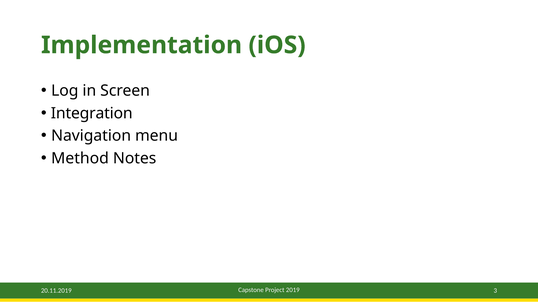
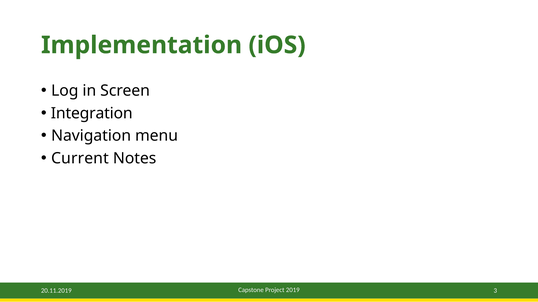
Method: Method -> Current (80, 159)
